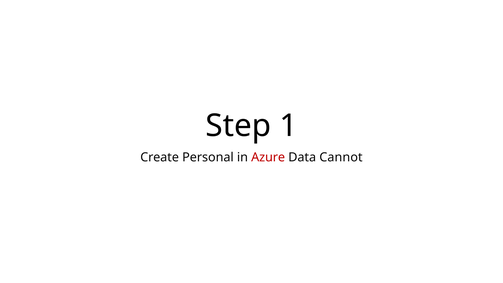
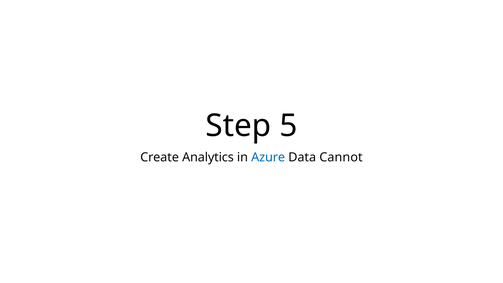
1: 1 -> 5 (288, 126)
Personal: Personal -> Analytics (208, 157)
Azure colour: red -> blue (268, 157)
